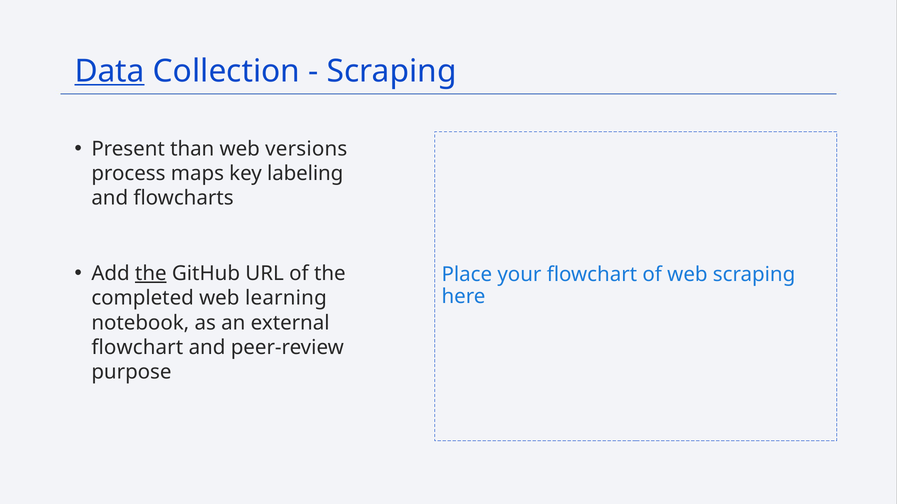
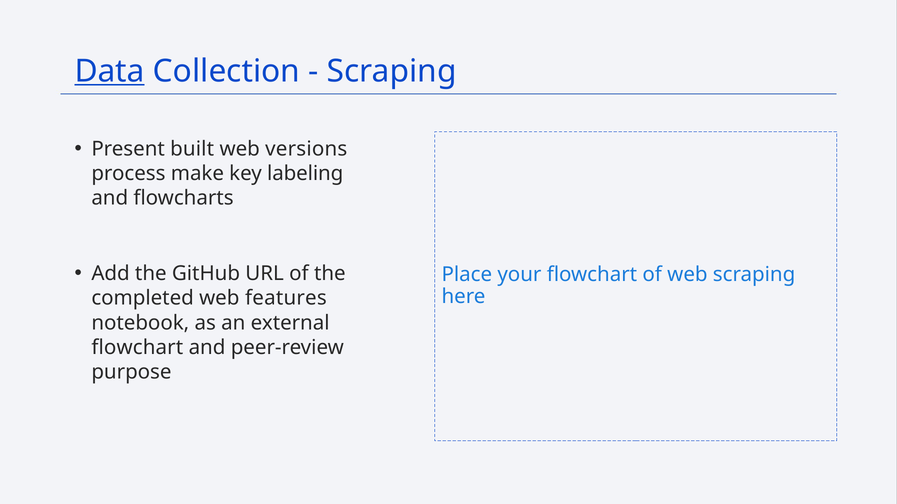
than: than -> built (192, 149)
maps: maps -> make (197, 174)
the underline: present -> none (151, 274)
learning: learning -> features (286, 298)
